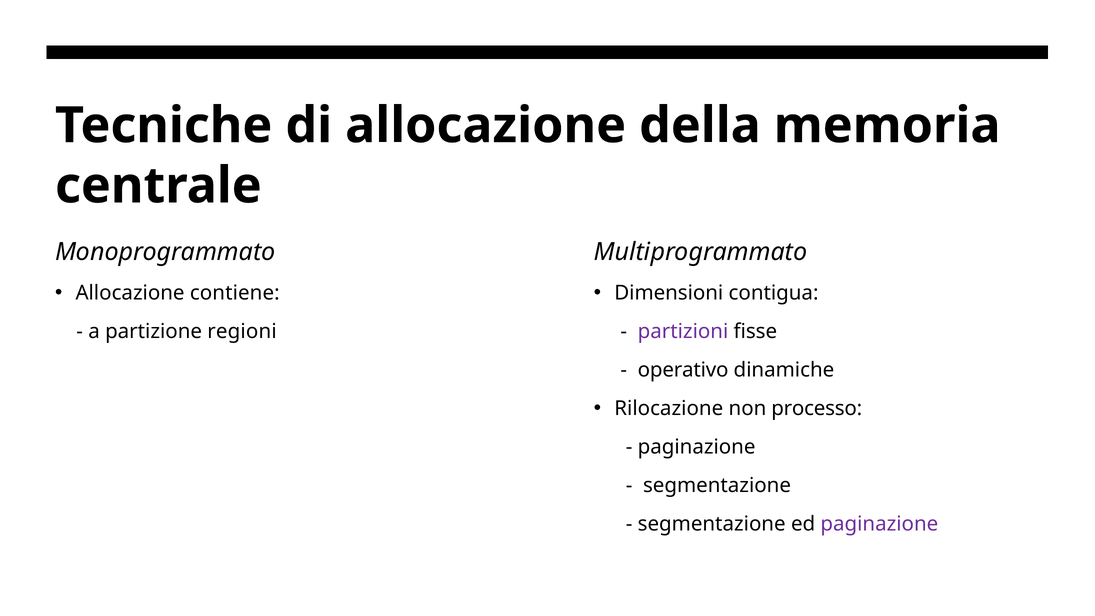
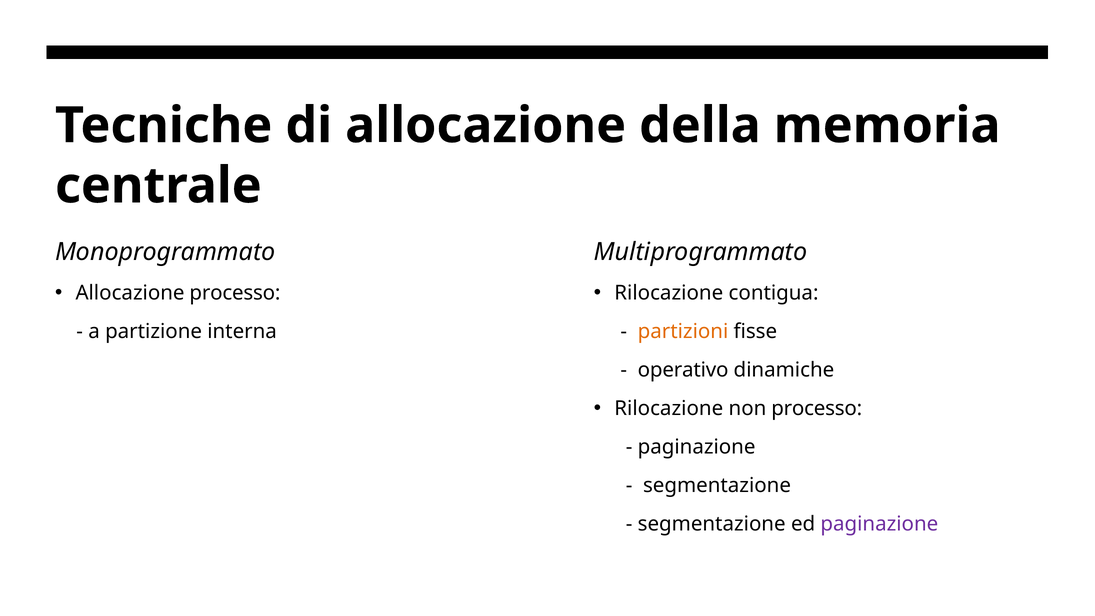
Allocazione contiene: contiene -> processo (235, 293)
Dimensioni: Dimensioni -> Rilocazione (669, 293)
regioni: regioni -> interna (242, 331)
partizioni colour: purple -> orange (683, 331)
